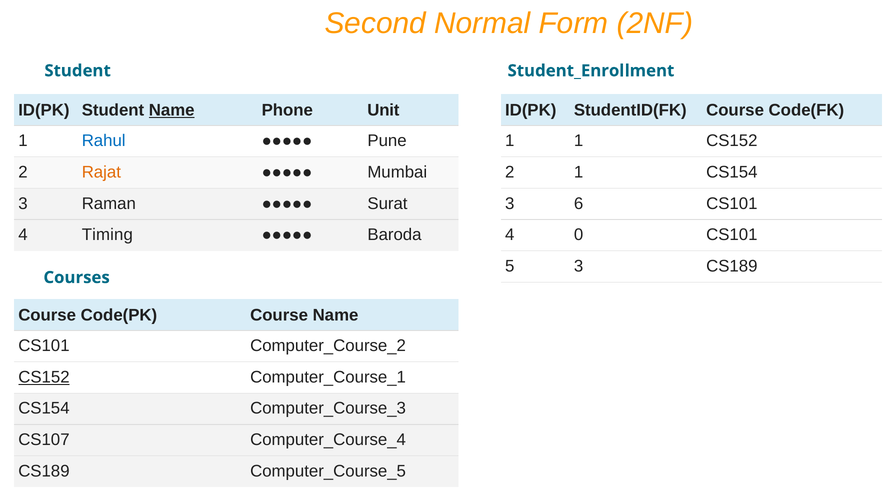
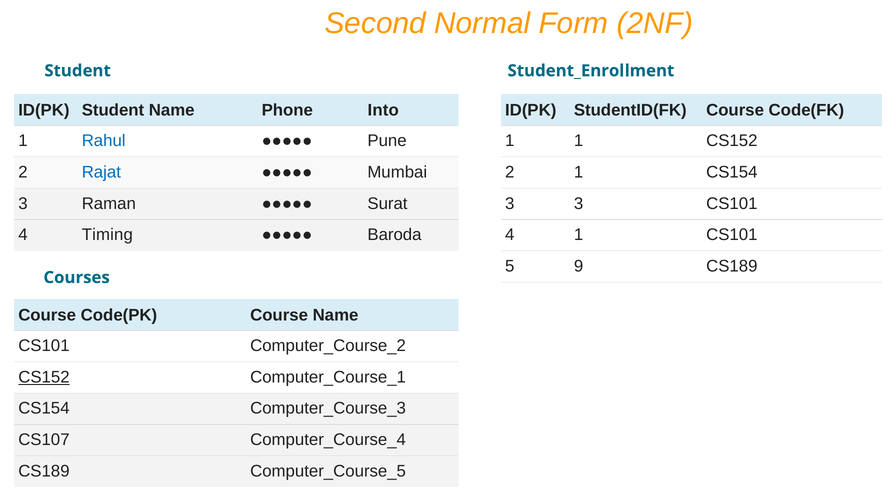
Name underline: present -> none (172, 110)
Unit: Unit -> Into (383, 110)
Rajat colour: orange -> blue (101, 172)
3 6: 6 -> 3 (579, 203)
4 0: 0 -> 1 (579, 235)
5 3: 3 -> 9 (579, 266)
